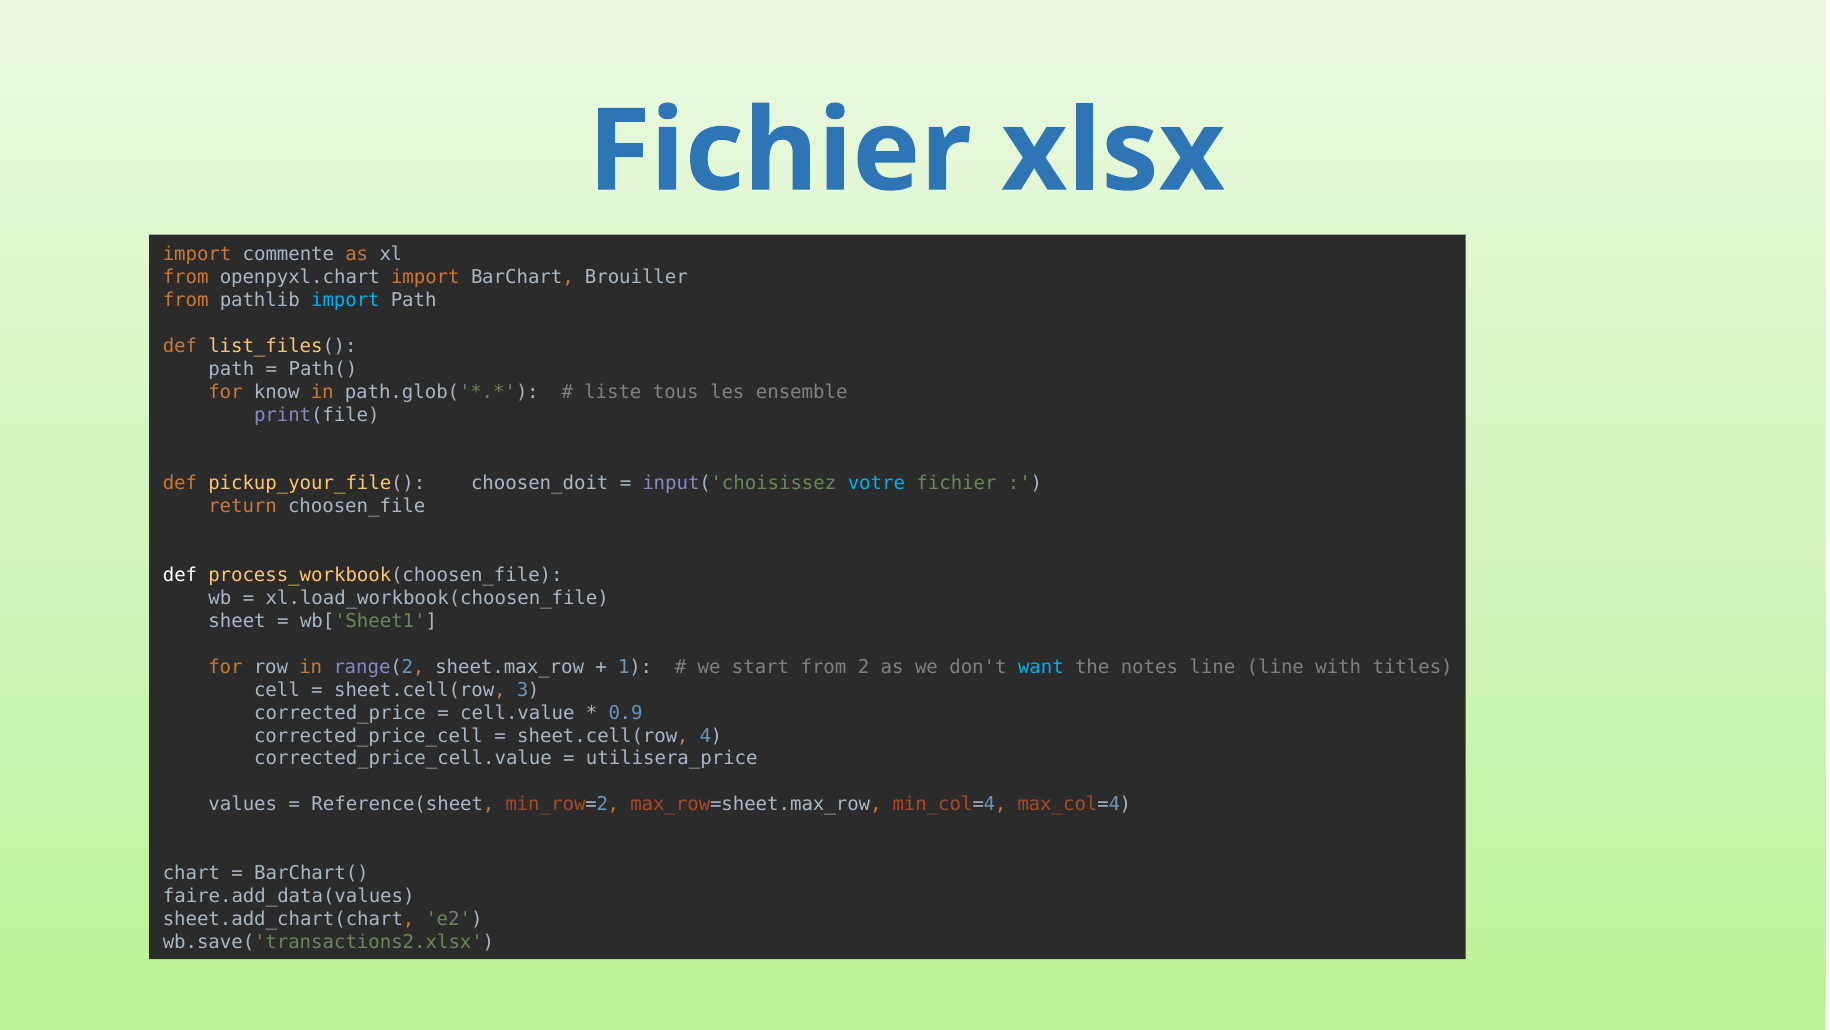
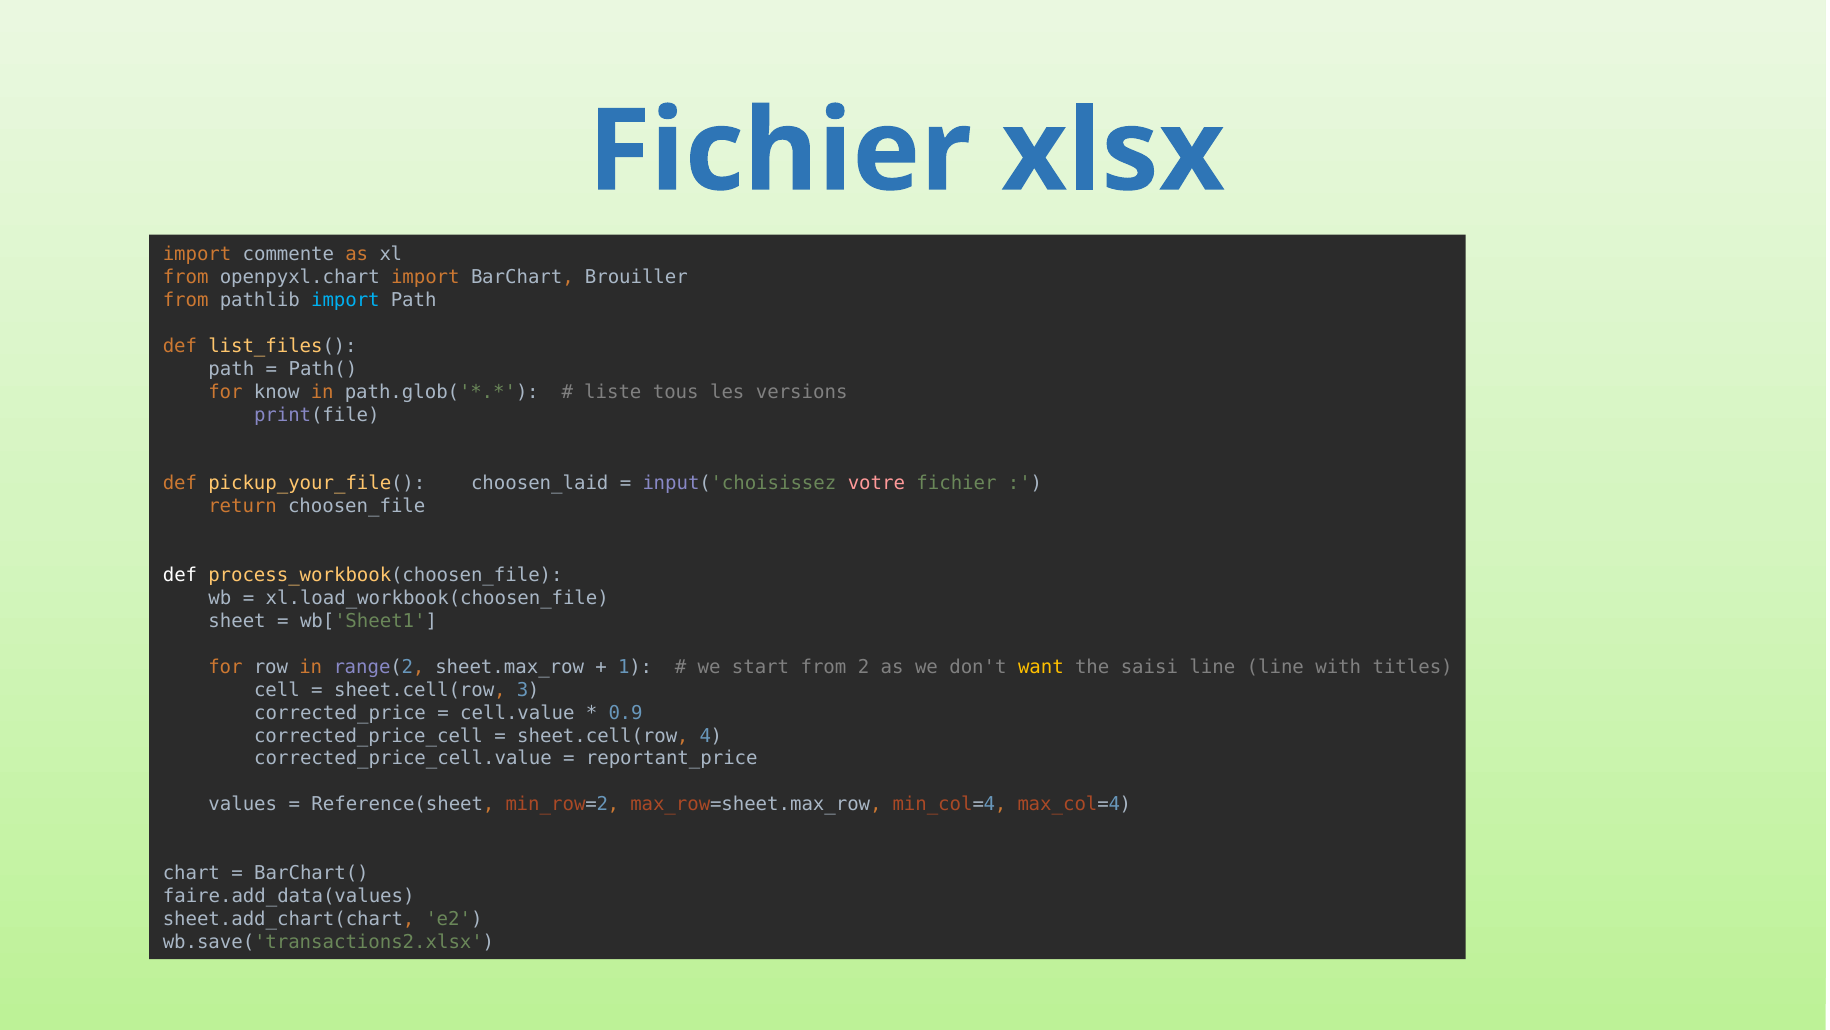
ensemble: ensemble -> versions (802, 392)
choosen_doit: choosen_doit -> choosen_laid (540, 483)
votre colour: light blue -> pink (876, 483)
want colour: light blue -> yellow (1041, 667)
notes: notes -> saisi (1149, 667)
utilisera_price: utilisera_price -> reportant_price (672, 758)
